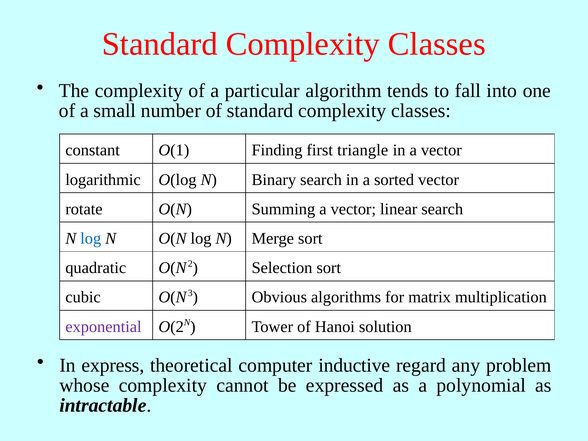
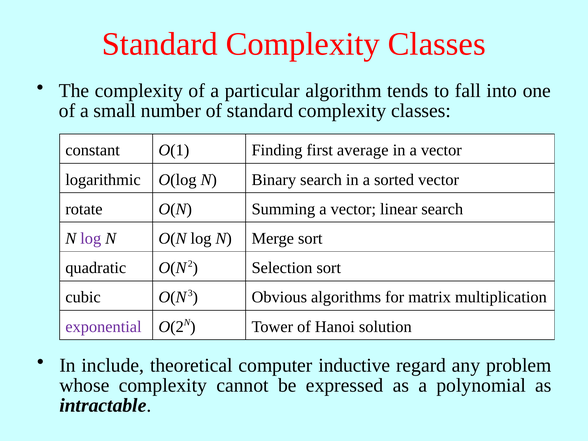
triangle: triangle -> average (363, 150)
log colour: blue -> purple (91, 238)
express: express -> include (113, 365)
